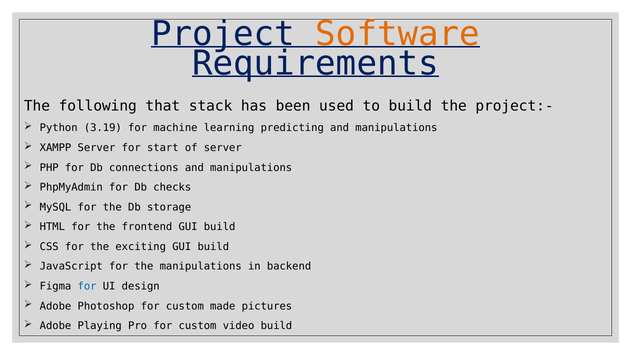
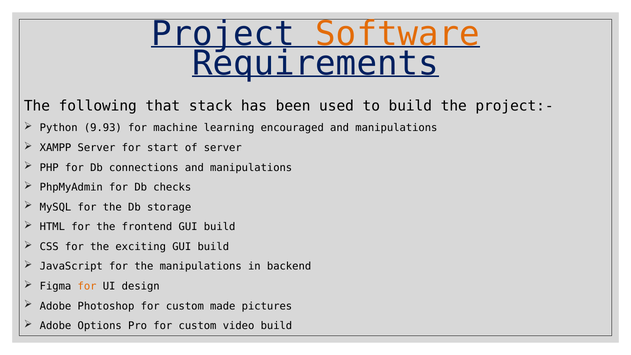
3.19: 3.19 -> 9.93 (103, 128)
predicting: predicting -> encouraged (292, 128)
for colour: blue -> orange (87, 286)
Playing: Playing -> Options (100, 326)
